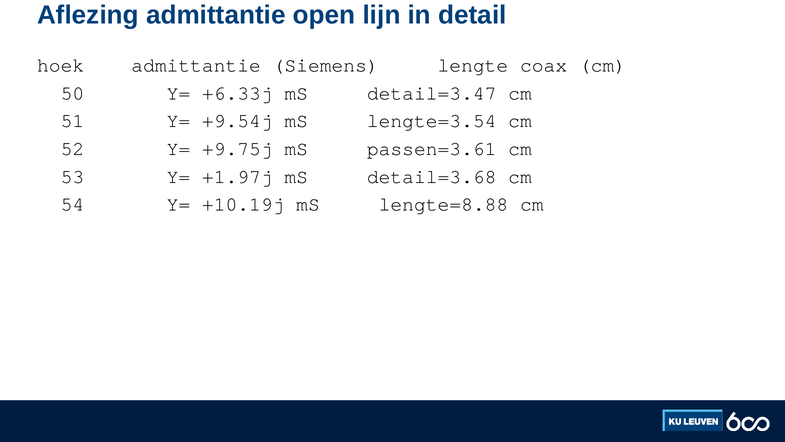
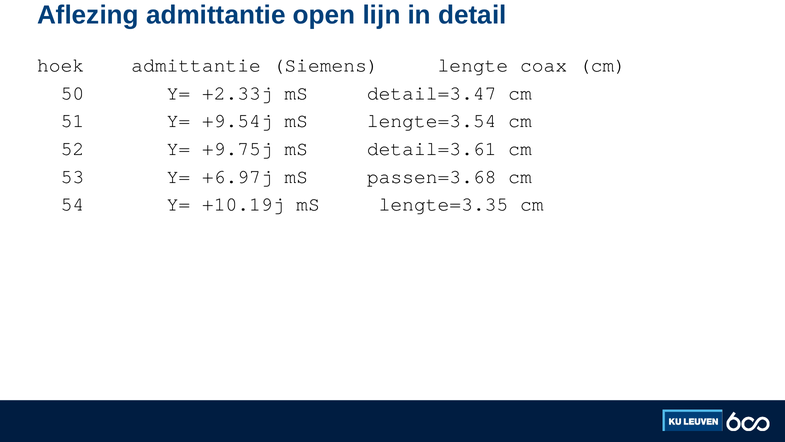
+6.33j: +6.33j -> +2.33j (237, 93)
passen=3.61: passen=3.61 -> detail=3.61 (432, 149)
+1.97j: +1.97j -> +6.97j (237, 176)
detail=3.68: detail=3.68 -> passen=3.68 (432, 176)
lengte=8.88: lengte=8.88 -> lengte=3.35 (443, 204)
